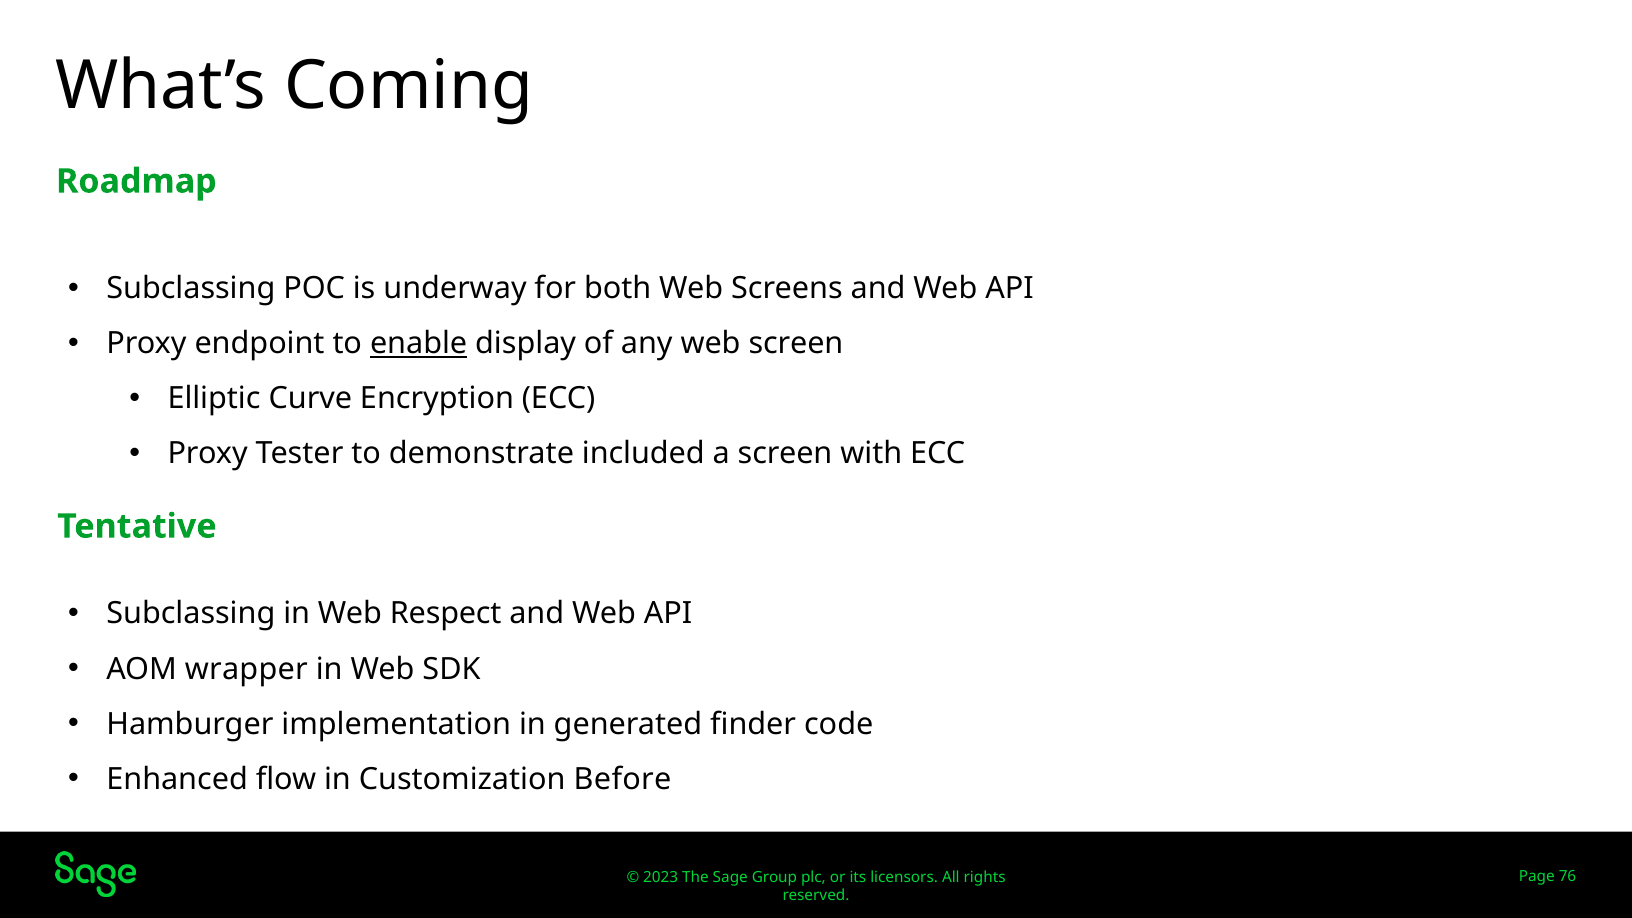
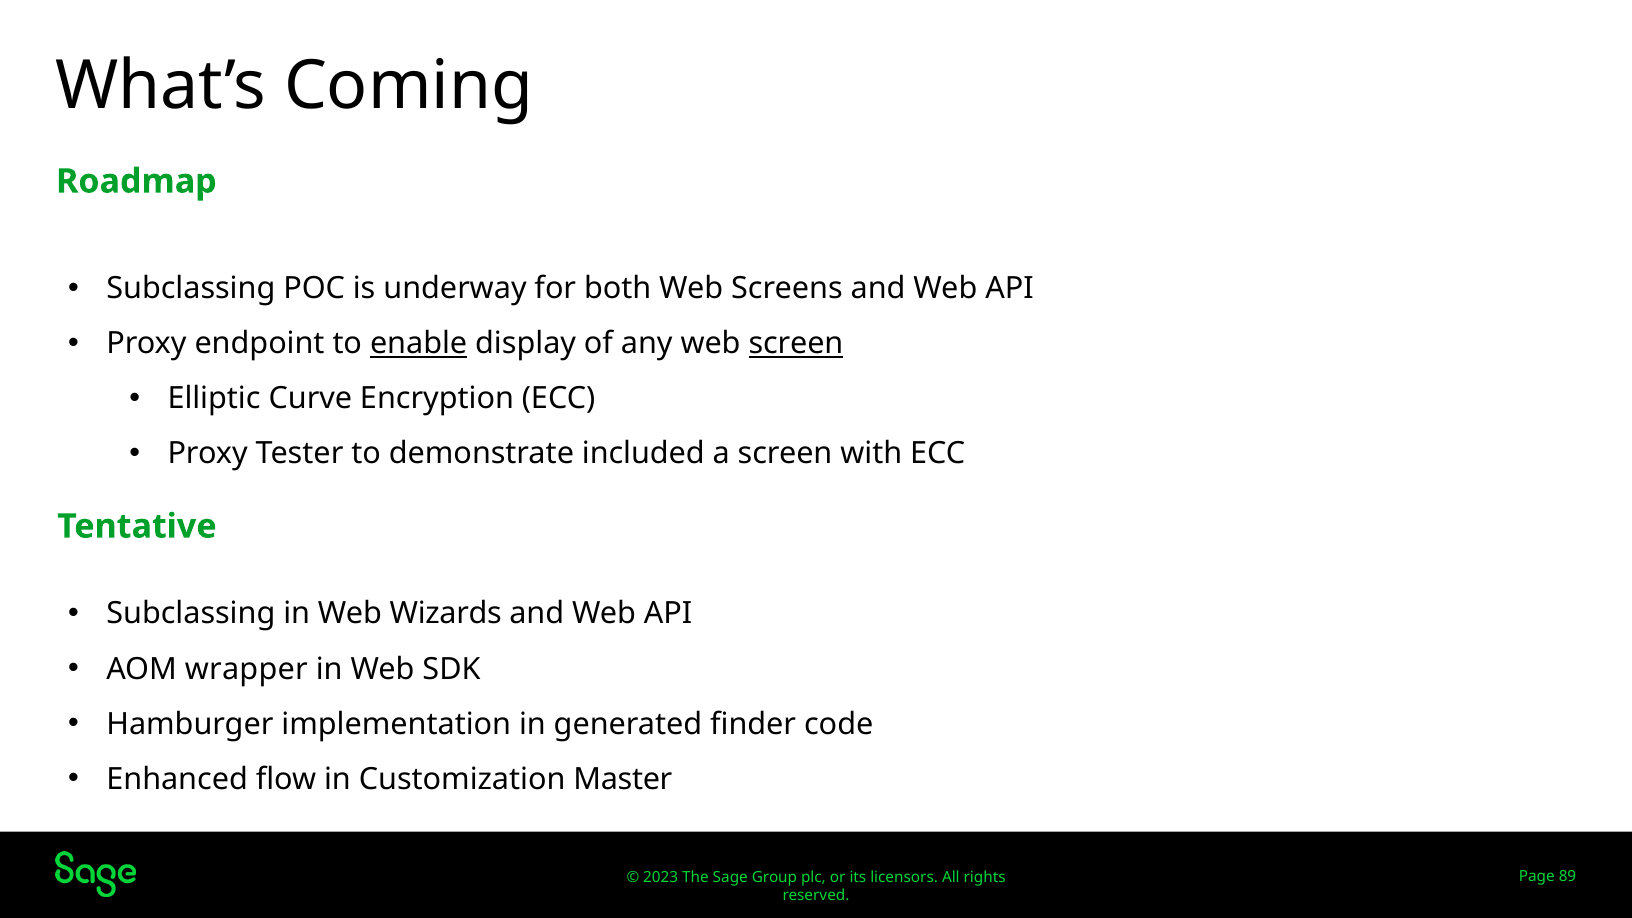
screen underline: none -> present (796, 344)
Respect: Respect -> Wizards (446, 614)
Before: Before -> Master (623, 779)
76: 76 -> 89 (1567, 876)
